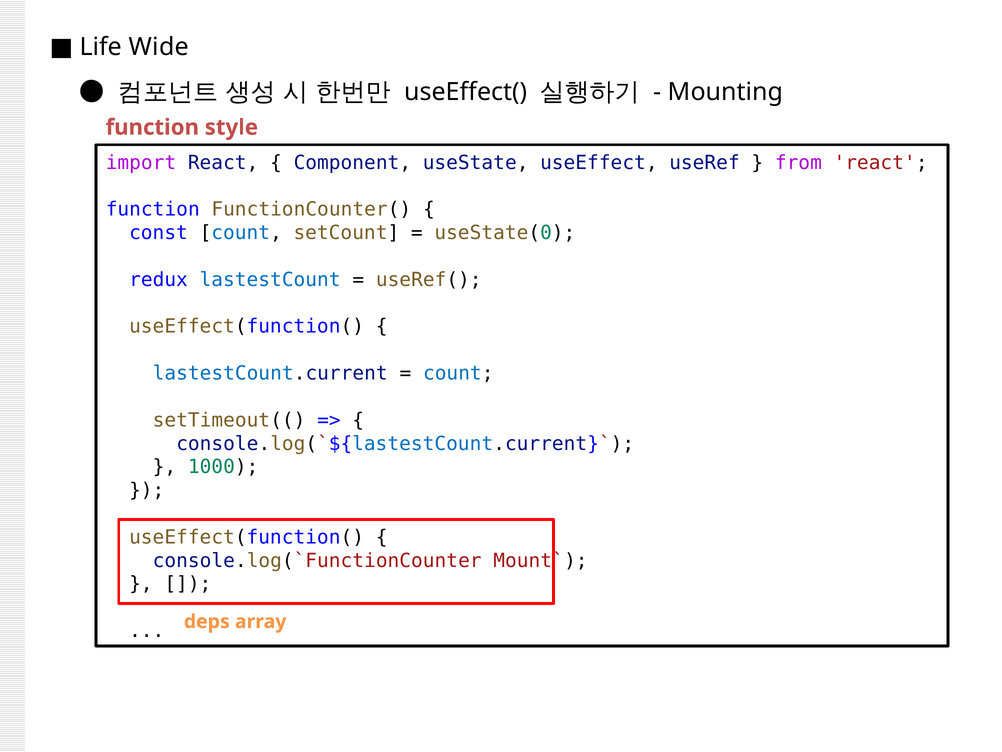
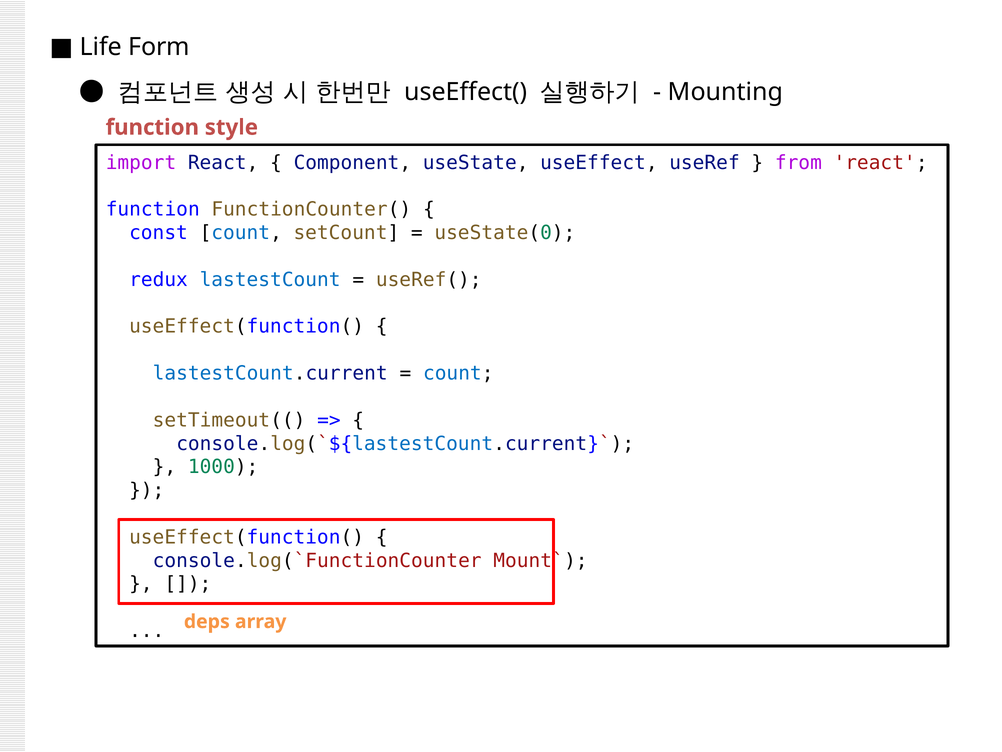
Wide: Wide -> Form (159, 47)
